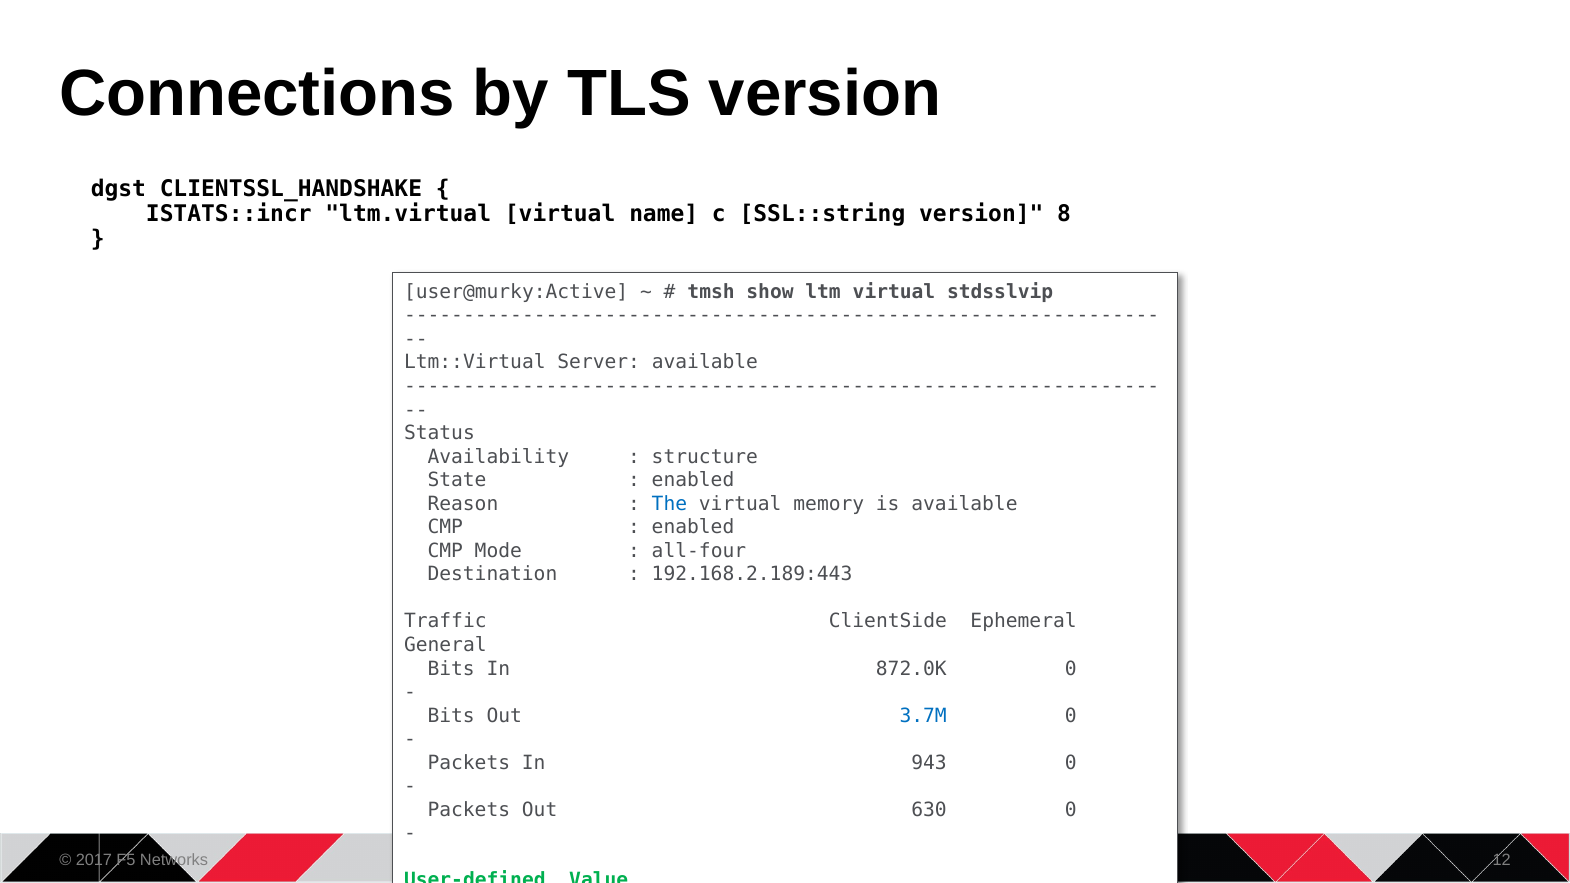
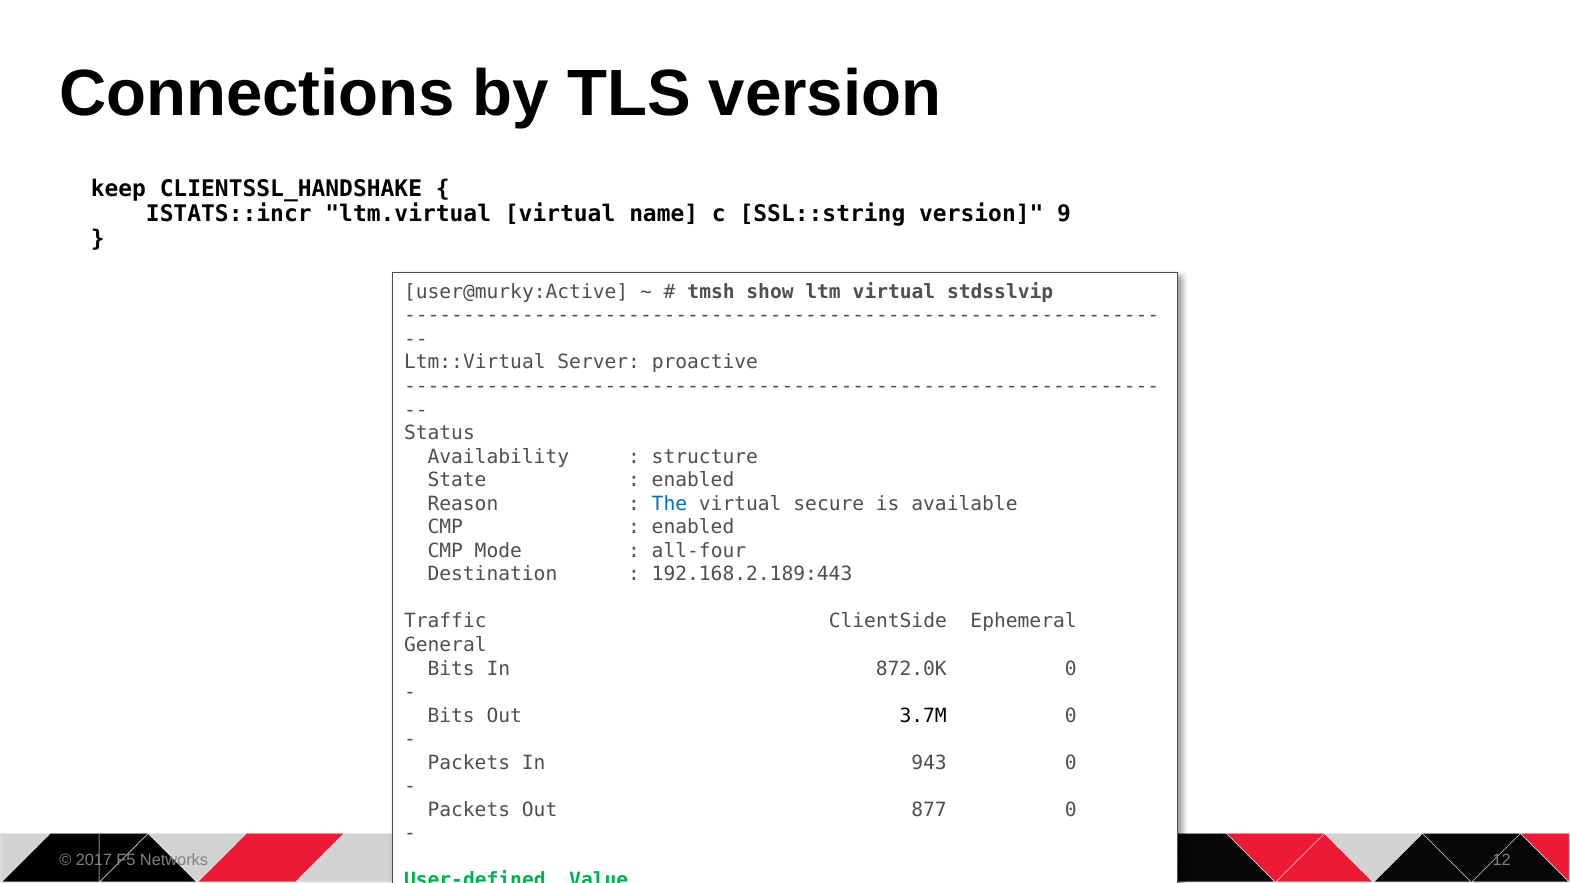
dgst: dgst -> keep (118, 189)
8: 8 -> 9 (1064, 214)
Server available: available -> proactive (705, 363)
memory: memory -> secure (829, 504)
3.7M colour: blue -> black (923, 716)
630: 630 -> 877 (929, 810)
